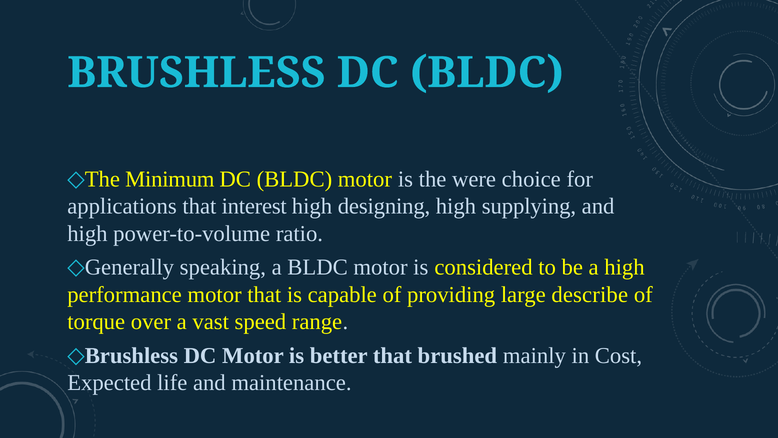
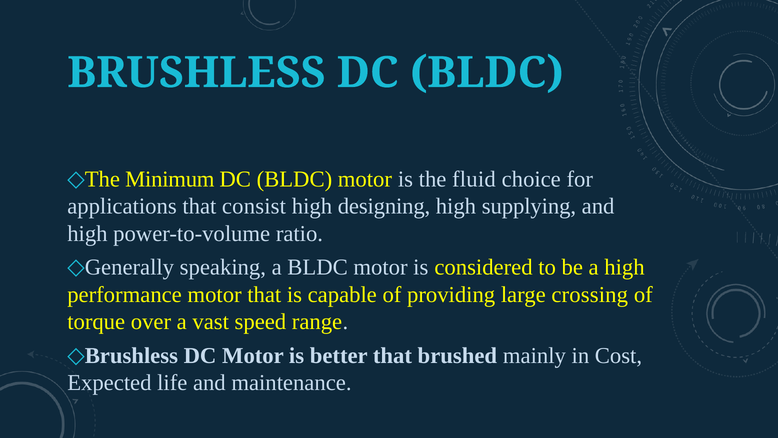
were: were -> fluid (474, 179)
interest: interest -> consist (254, 206)
describe: describe -> crossing (590, 294)
